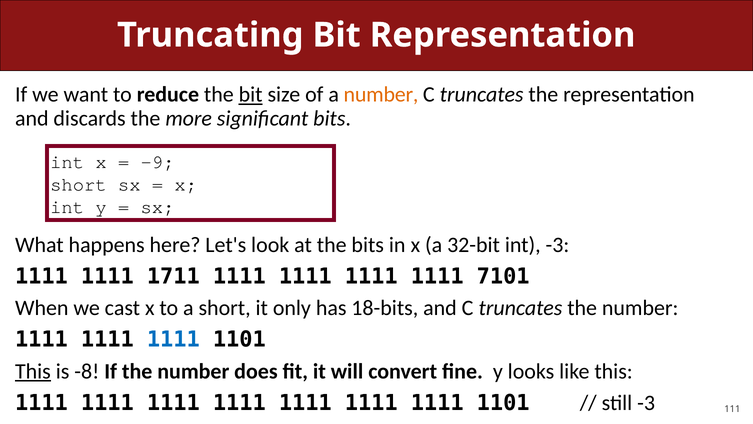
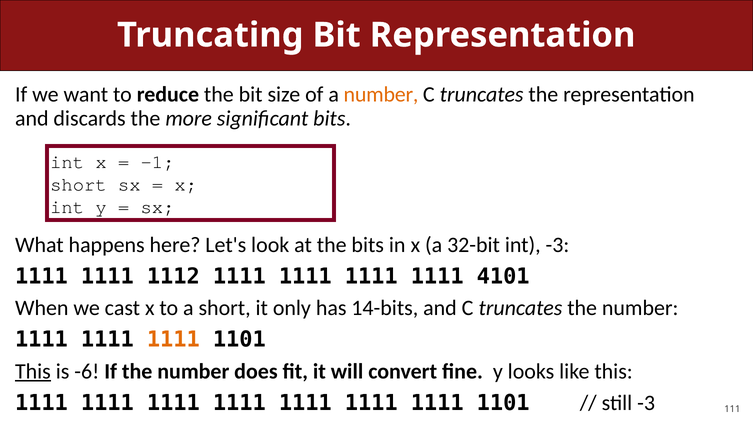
bit underline: present -> none (251, 95)
-9: -9 -> -1 (158, 162)
1711: 1711 -> 1112 (173, 276)
7101: 7101 -> 4101 (503, 276)
18-bits: 18-bits -> 14-bits (385, 308)
1111 colour: blue -> orange (173, 339)
-8: -8 -> -6 (87, 371)
